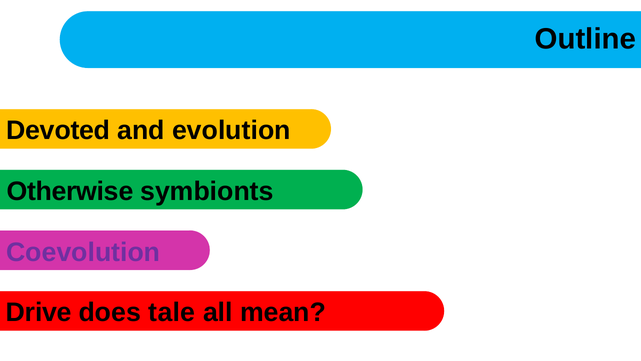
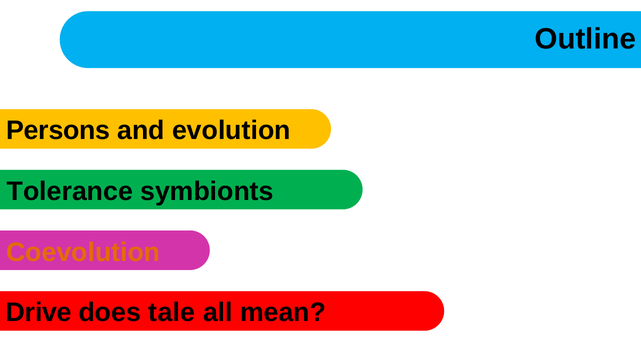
Devoted: Devoted -> Persons (58, 130)
Otherwise: Otherwise -> Tolerance (70, 191)
Coevolution colour: purple -> orange (83, 252)
